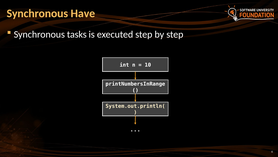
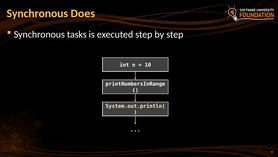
Have: Have -> Does (83, 14)
